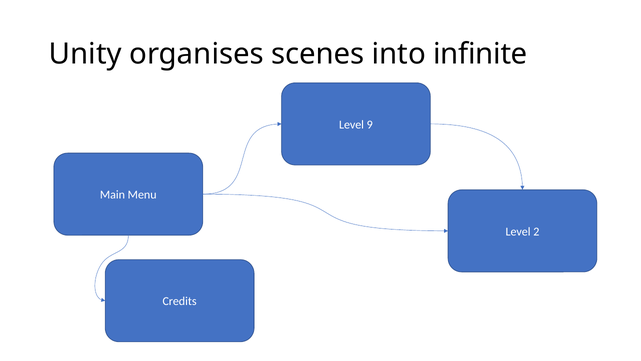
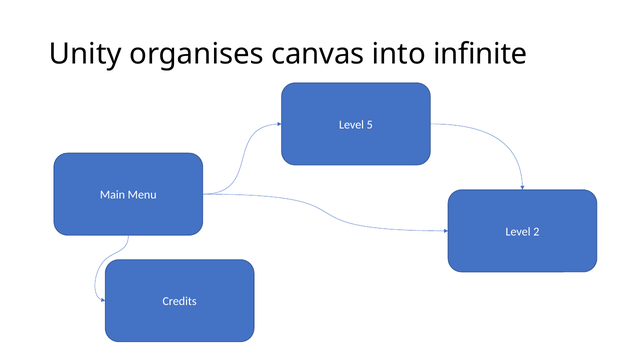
scenes: scenes -> canvas (318, 54)
9: 9 -> 5 (370, 125)
